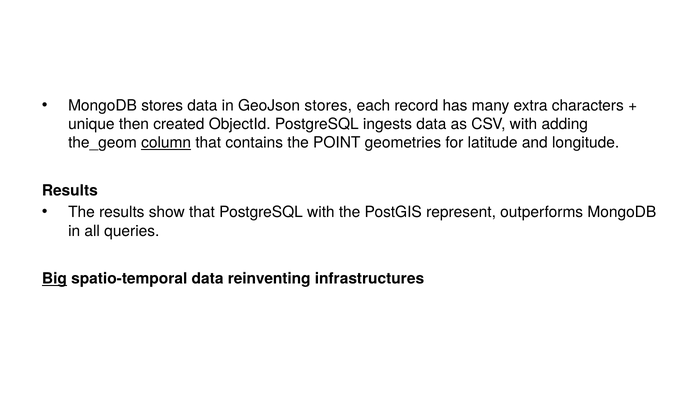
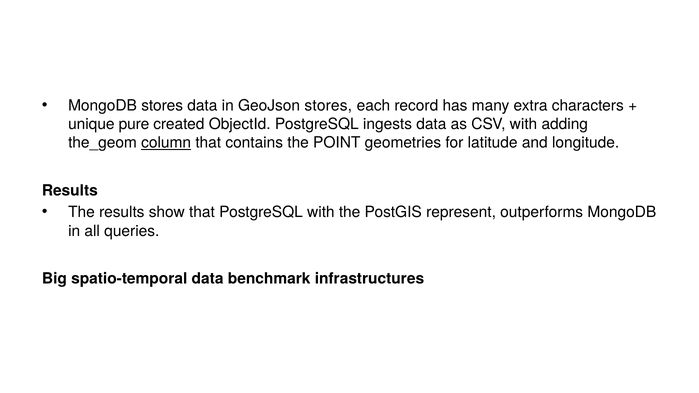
then: then -> pure (134, 124)
Big underline: present -> none (54, 279)
reinventing: reinventing -> benchmark (269, 279)
